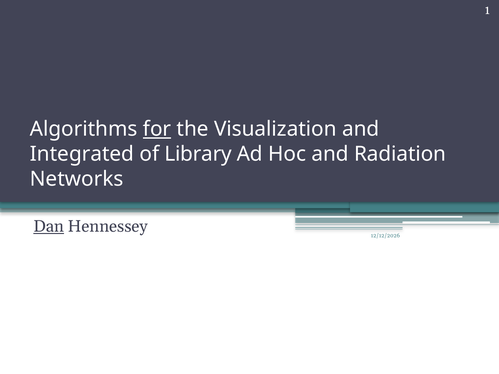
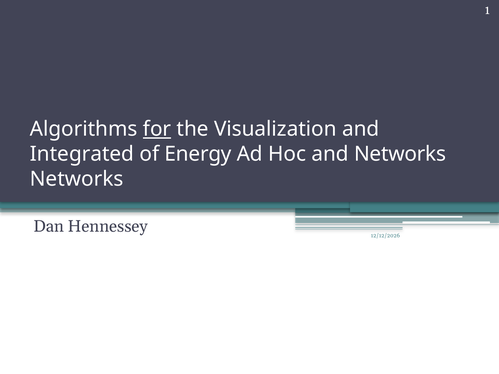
Library: Library -> Energy (198, 154)
and Radiation: Radiation -> Networks (400, 154)
Dan underline: present -> none (49, 226)
